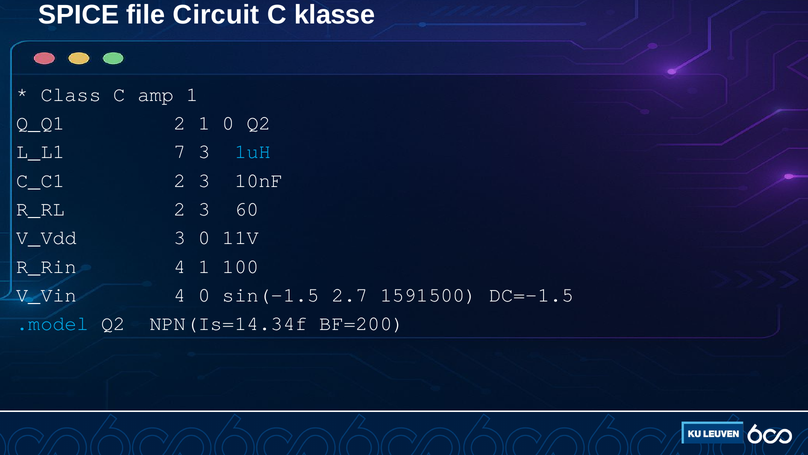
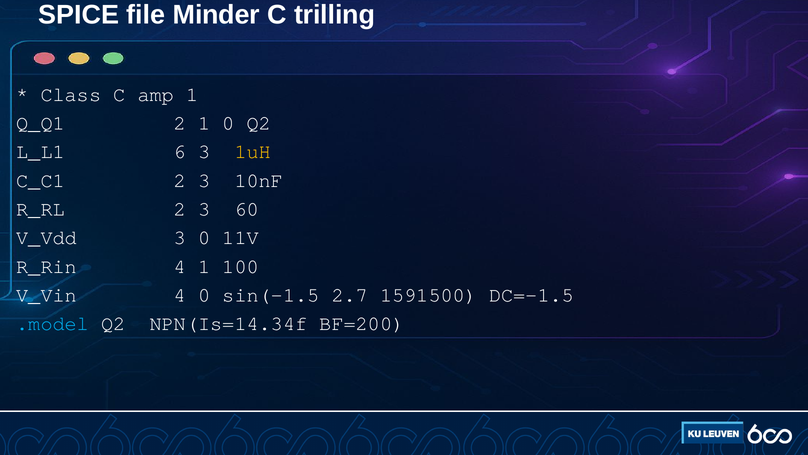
Circuit: Circuit -> Minder (216, 15)
klasse: klasse -> trilling (335, 15)
7: 7 -> 6 (180, 152)
1uH colour: light blue -> yellow (253, 152)
